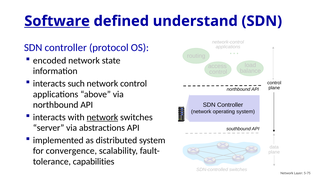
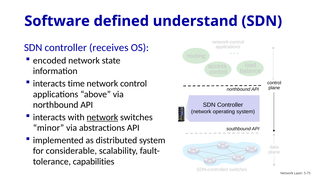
Software underline: present -> none (57, 21)
protocol: protocol -> receives (109, 48)
such: such -> time (76, 84)
server: server -> minor (49, 128)
convergence: convergence -> considerable (71, 151)
